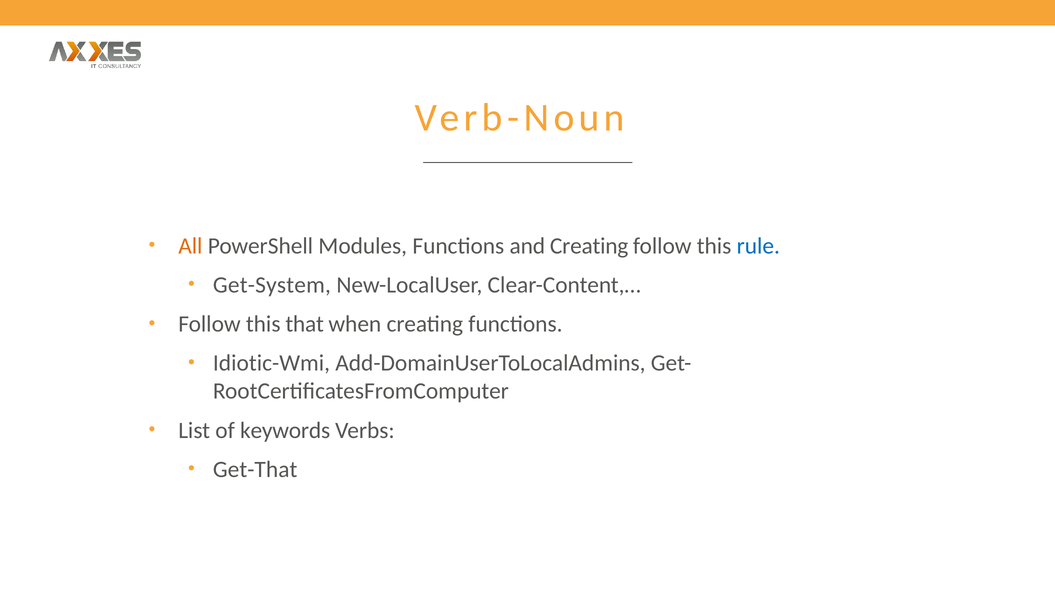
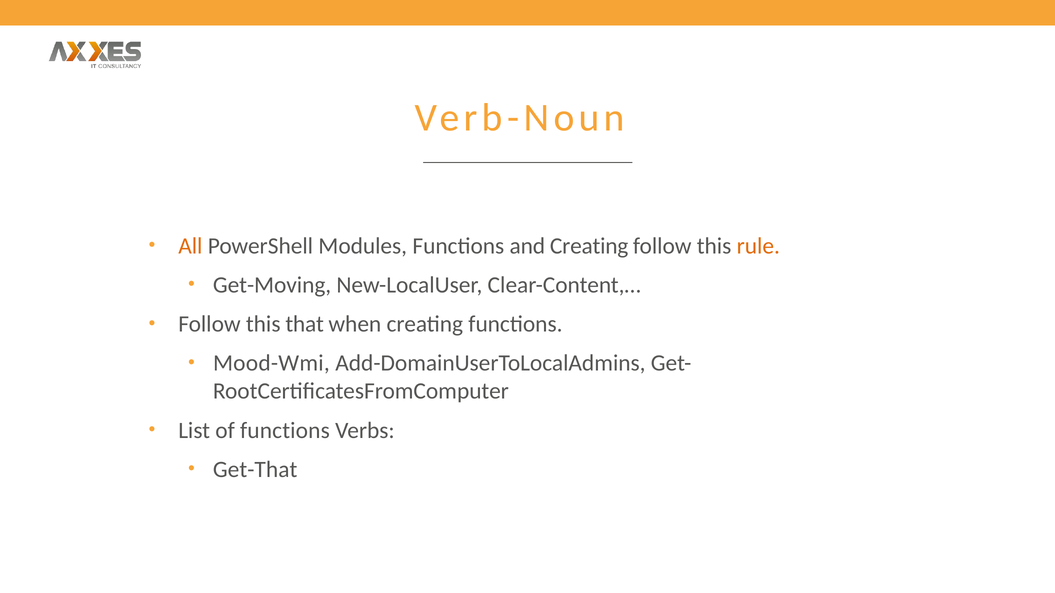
rule colour: blue -> orange (758, 246)
Get-System: Get-System -> Get-Moving (272, 285)
Idiotic-Wmi: Idiotic-Wmi -> Mood-Wmi (271, 363)
of keywords: keywords -> functions (285, 431)
